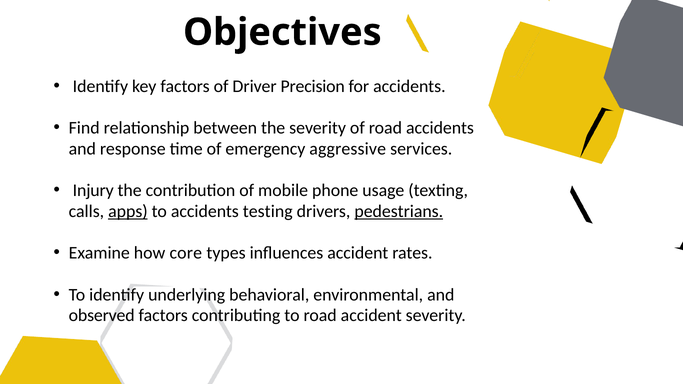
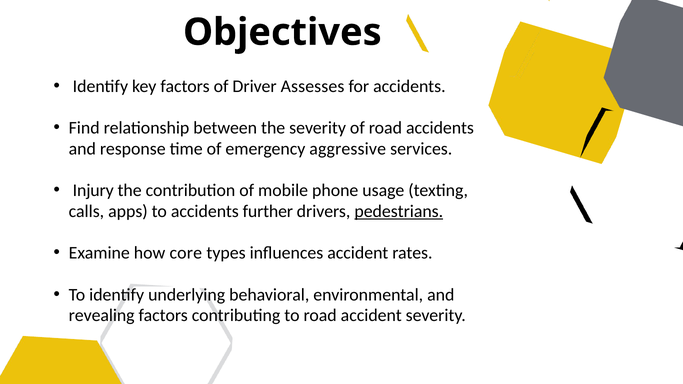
Precision: Precision -> Assesses (313, 86)
apps underline: present -> none (128, 211)
testing: testing -> further (268, 211)
observed: observed -> revealing (102, 316)
